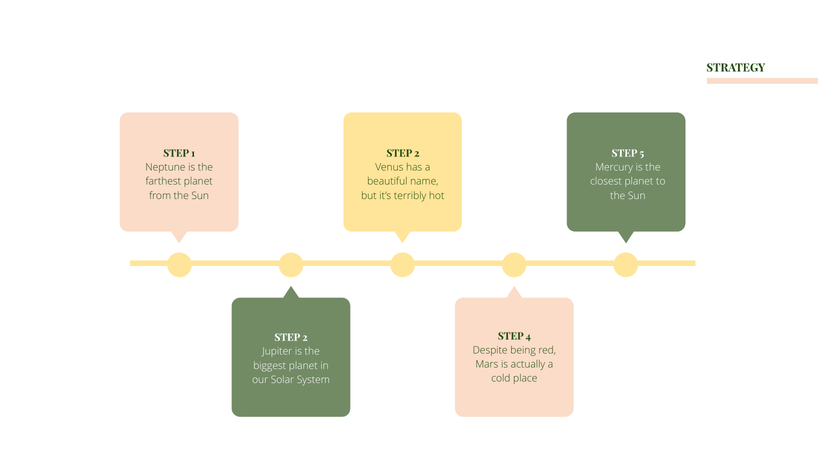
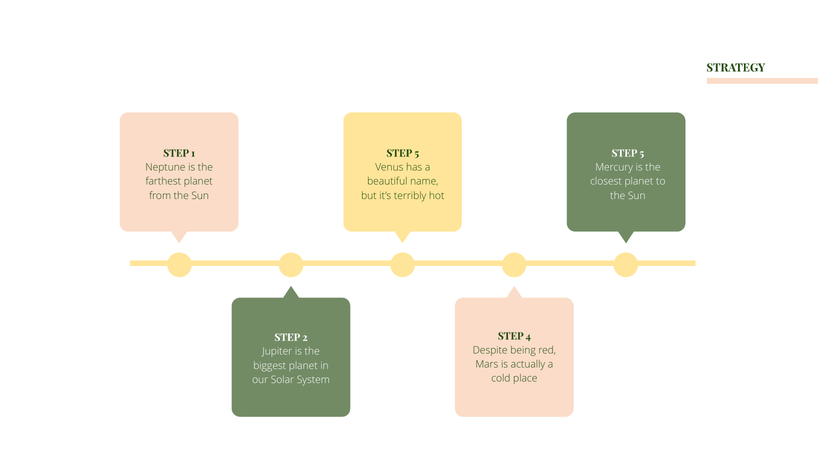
2: 2 -> 5 (417, 153)
